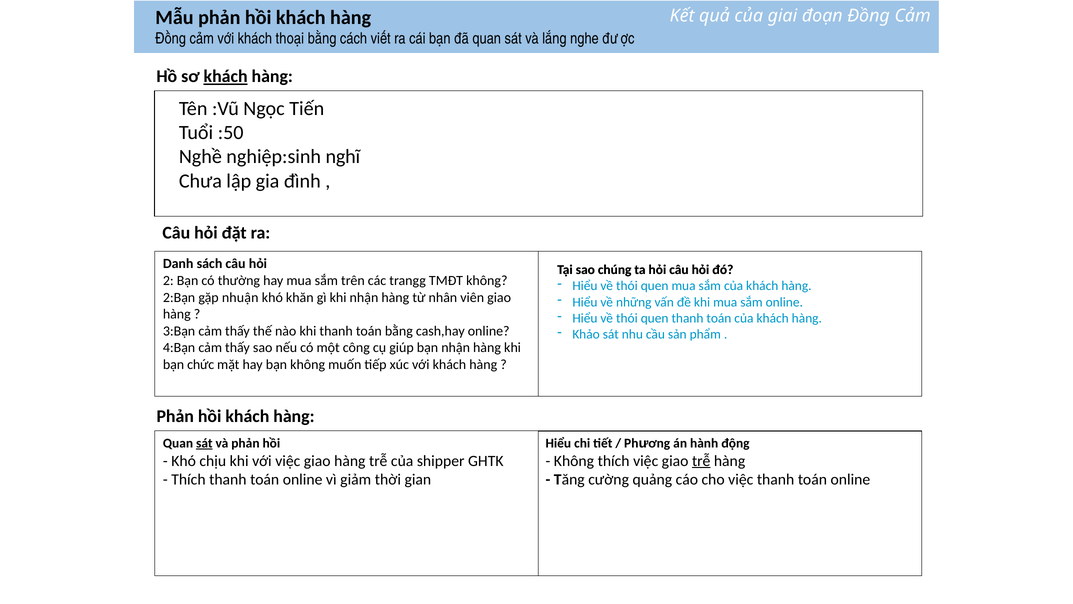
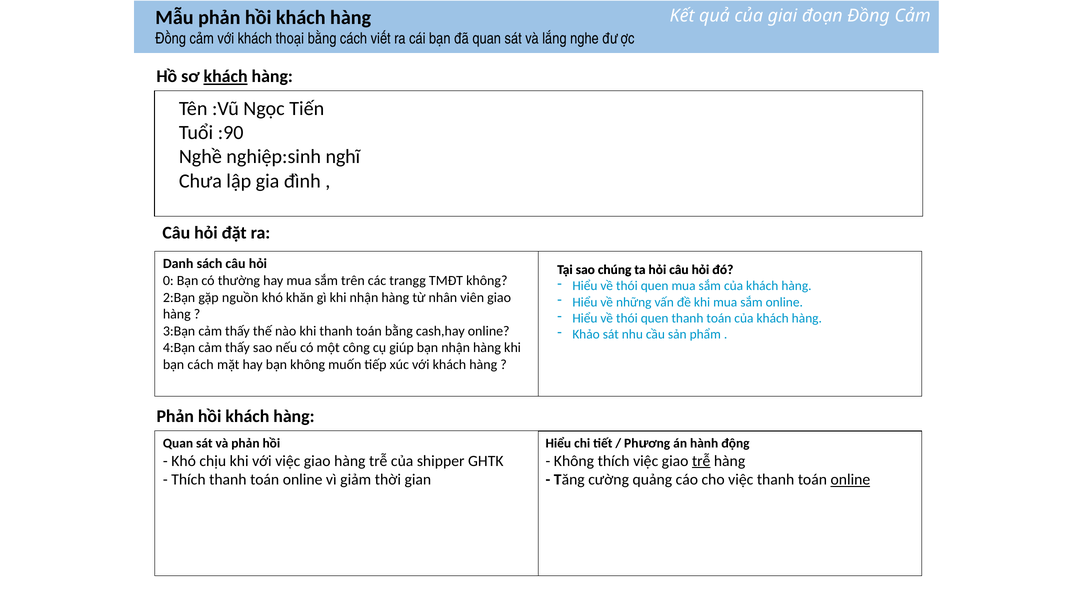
:50: :50 -> :90 (231, 133)
2: 2 -> 0 (168, 280)
nhuận: nhuận -> nguồn (240, 297)
bạn chức: chức -> cách (201, 364)
sát underline: present -> none (204, 443)
online underline: none -> present (850, 479)
